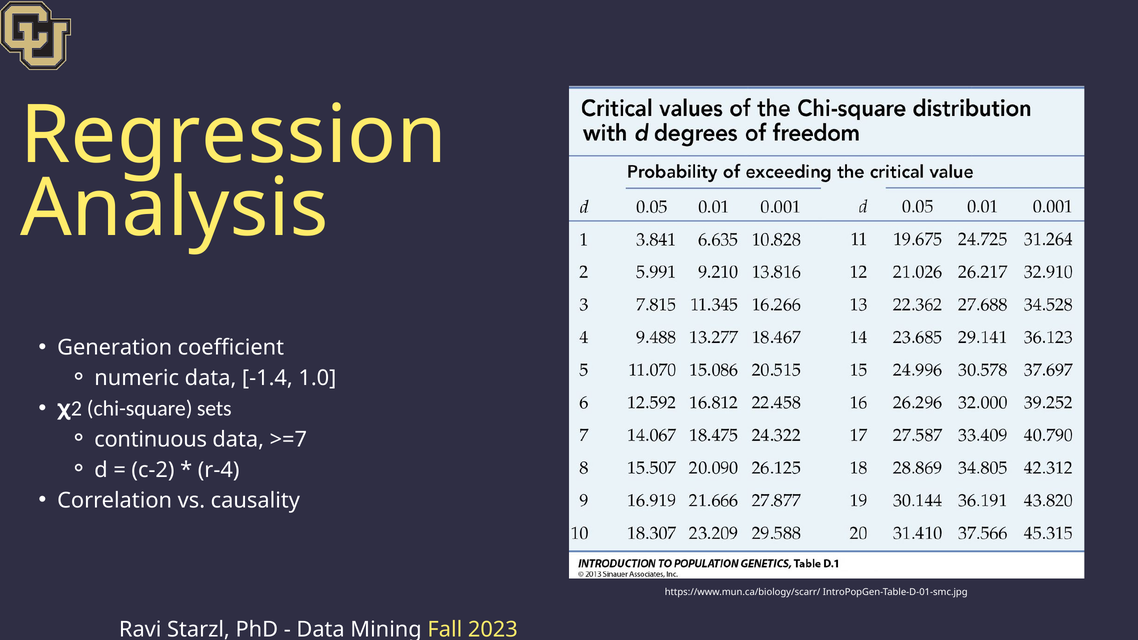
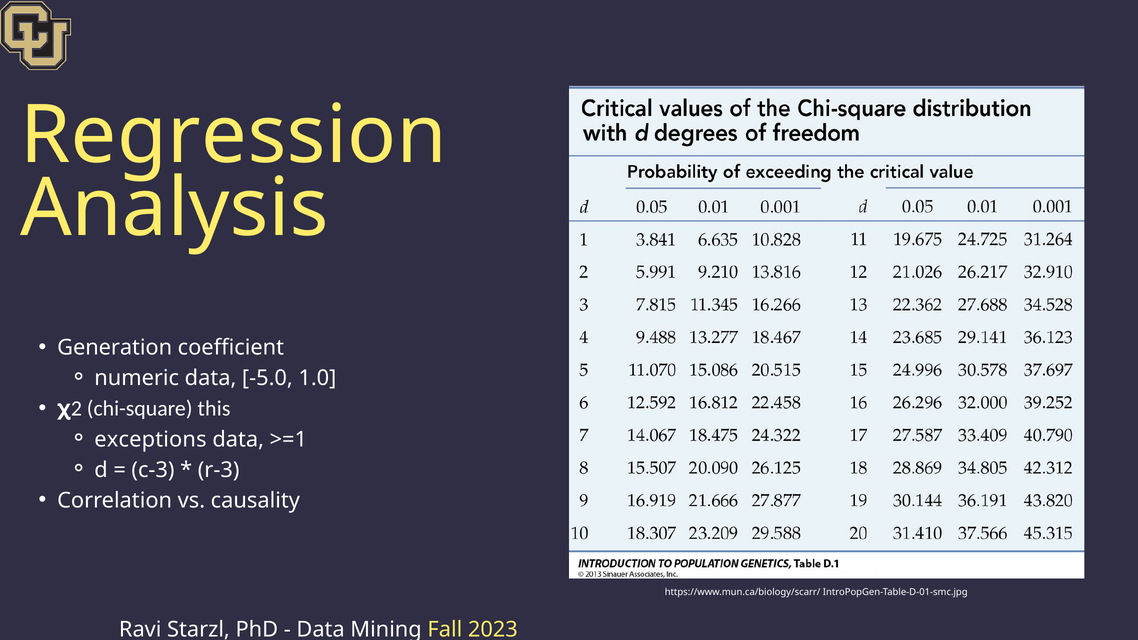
-1.4: -1.4 -> -5.0 (267, 378)
sets: sets -> this (214, 409)
continuous: continuous -> exceptions (150, 439)
>=7: >=7 -> >=1 (288, 439)
c-2: c-2 -> c-3 (153, 470)
r-4: r-4 -> r-3 (219, 470)
